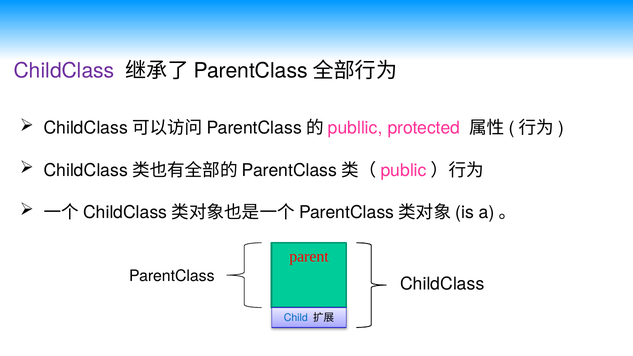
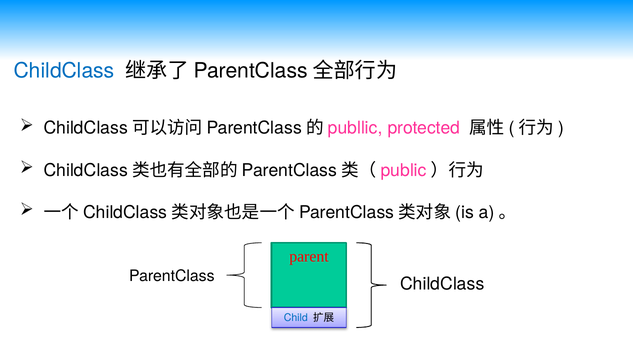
ChildClass colour: purple -> blue (64, 71)
